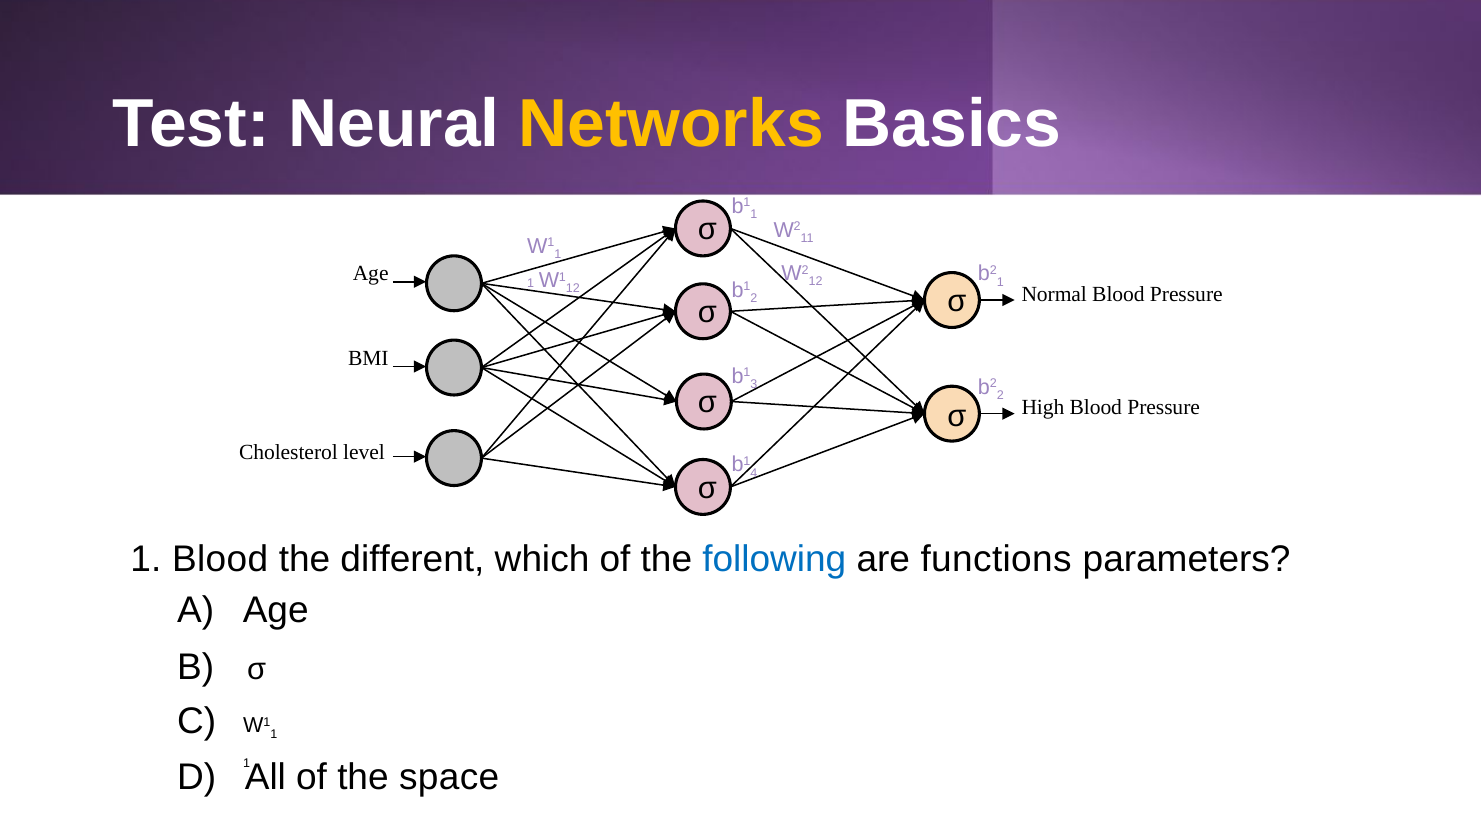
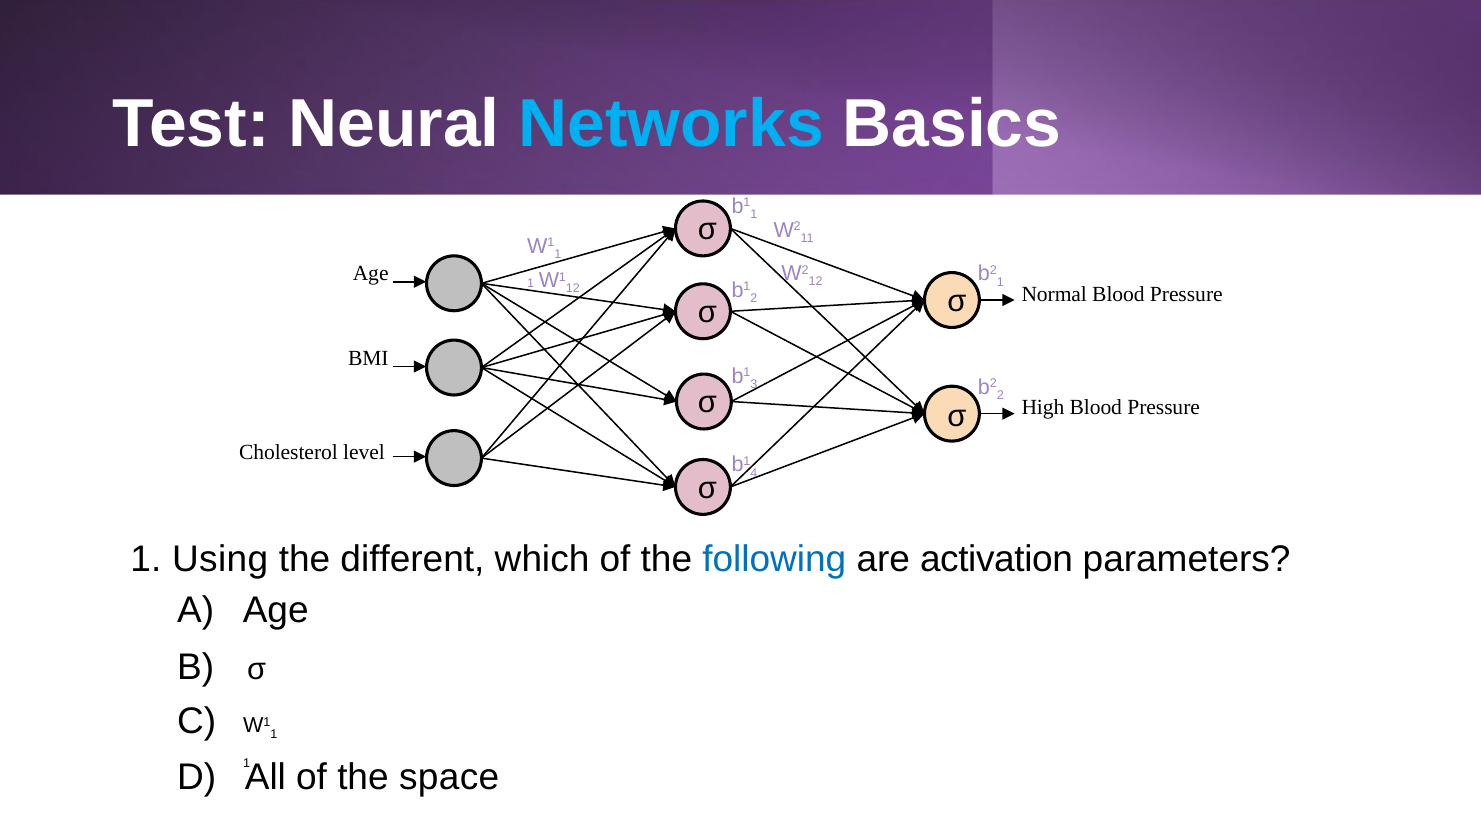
Networks colour: yellow -> light blue (671, 124)
Blood: Blood -> Using (220, 559)
functions: functions -> activation (996, 559)
